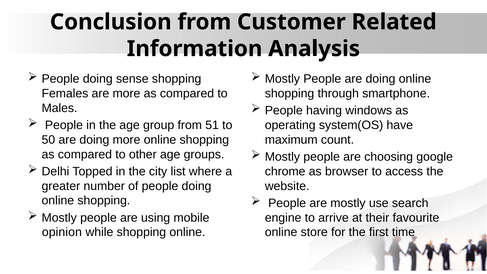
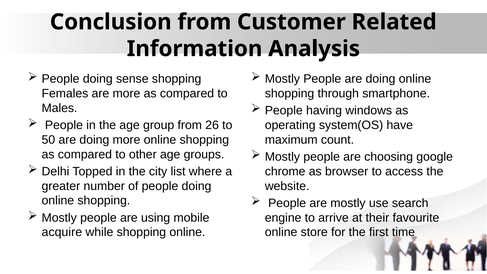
51: 51 -> 26 (212, 125)
opinion: opinion -> acquire (62, 232)
